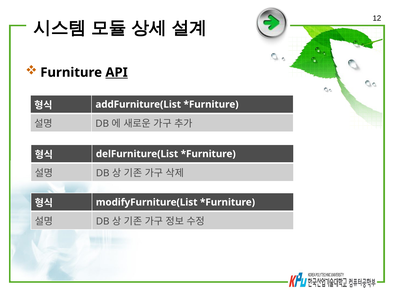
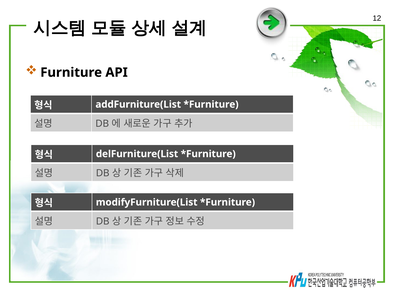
API underline: present -> none (117, 72)
